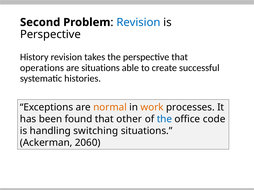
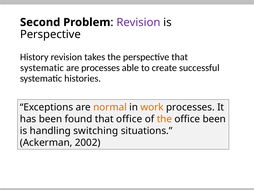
Revision colour: blue -> purple (138, 22)
operations: operations -> systematic (42, 68)
are situations: situations -> processes (101, 68)
that other: other -> office (129, 119)
the colour: blue -> orange (164, 119)
office code: code -> been (214, 119)
2060: 2060 -> 2002 (88, 143)
